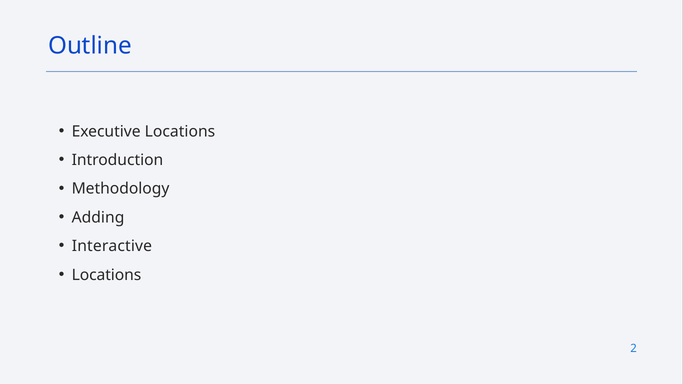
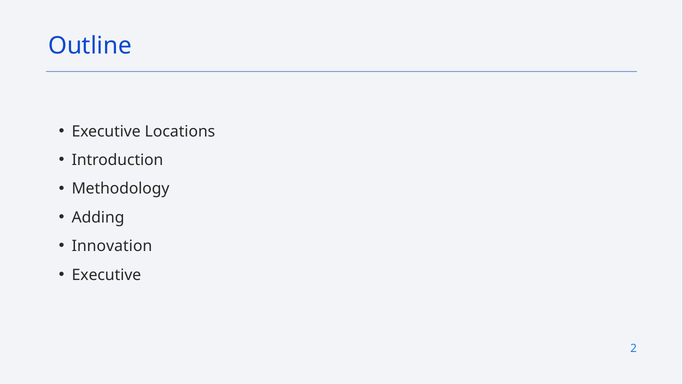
Interactive: Interactive -> Innovation (112, 246)
Locations: Locations -> Executive (106, 275)
